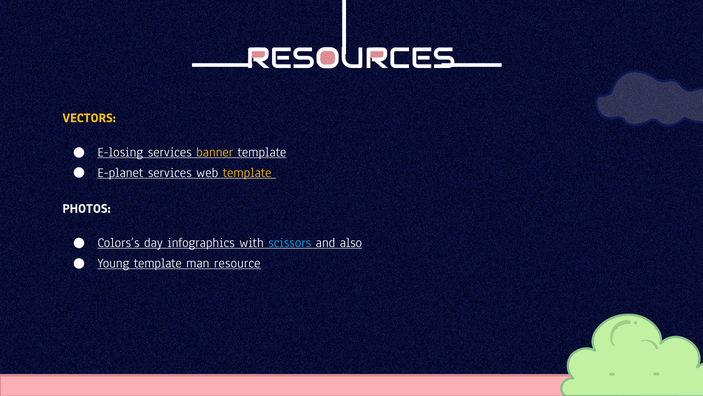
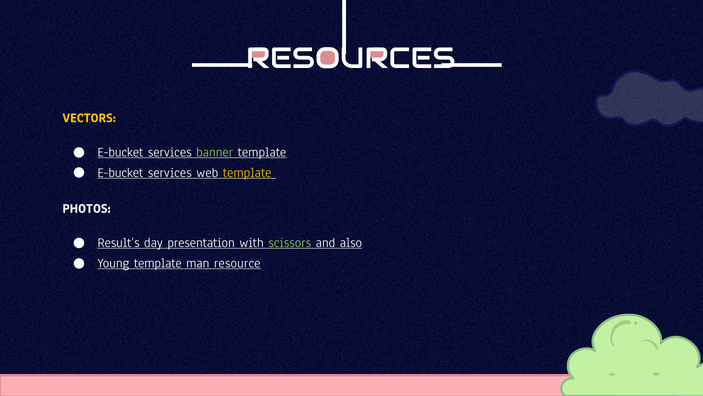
E-losing: E-losing -> E-bucket (120, 152)
banner colour: yellow -> light green (215, 152)
E-planet: E-planet -> E-bucket (120, 172)
Colors’s: Colors’s -> Result’s (119, 243)
infographics: infographics -> presentation (201, 243)
scissors colour: light blue -> light green (290, 243)
